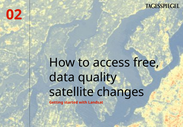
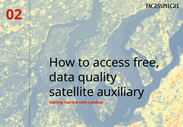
changes: changes -> auxiliary (120, 92)
